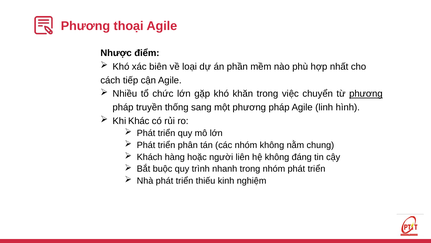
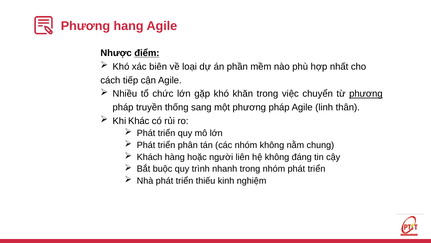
thoại: thoại -> hang (129, 26)
điểm underline: none -> present (147, 53)
hình: hình -> thân (348, 107)
